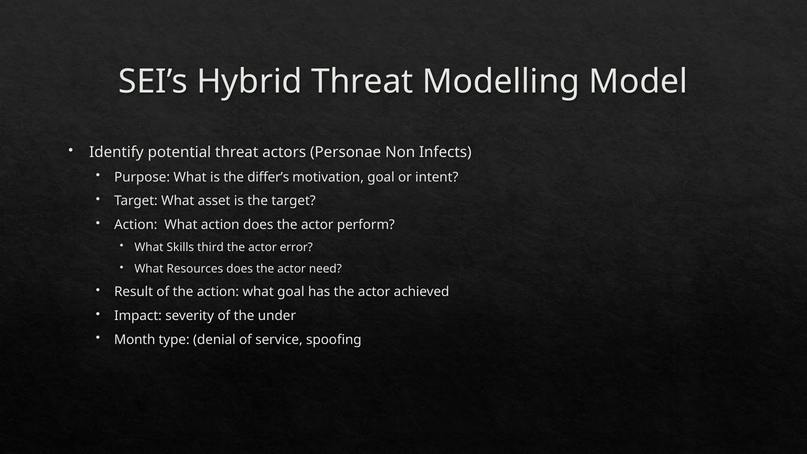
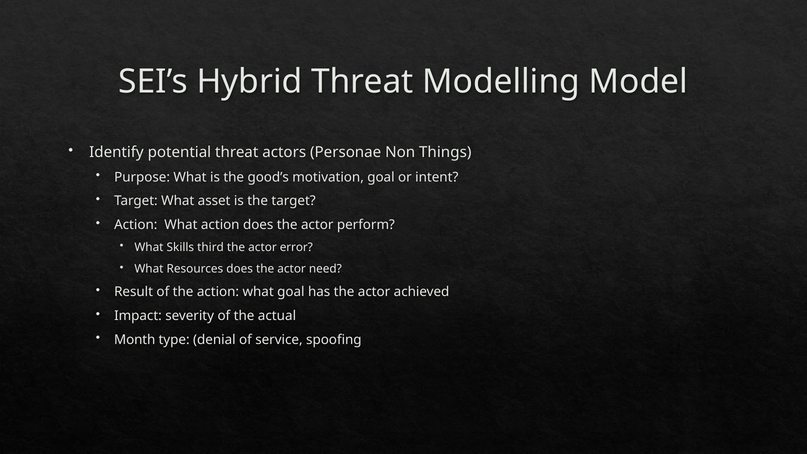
Infects: Infects -> Things (445, 152)
differ’s: differ’s -> good’s (268, 177)
under: under -> actual (277, 316)
